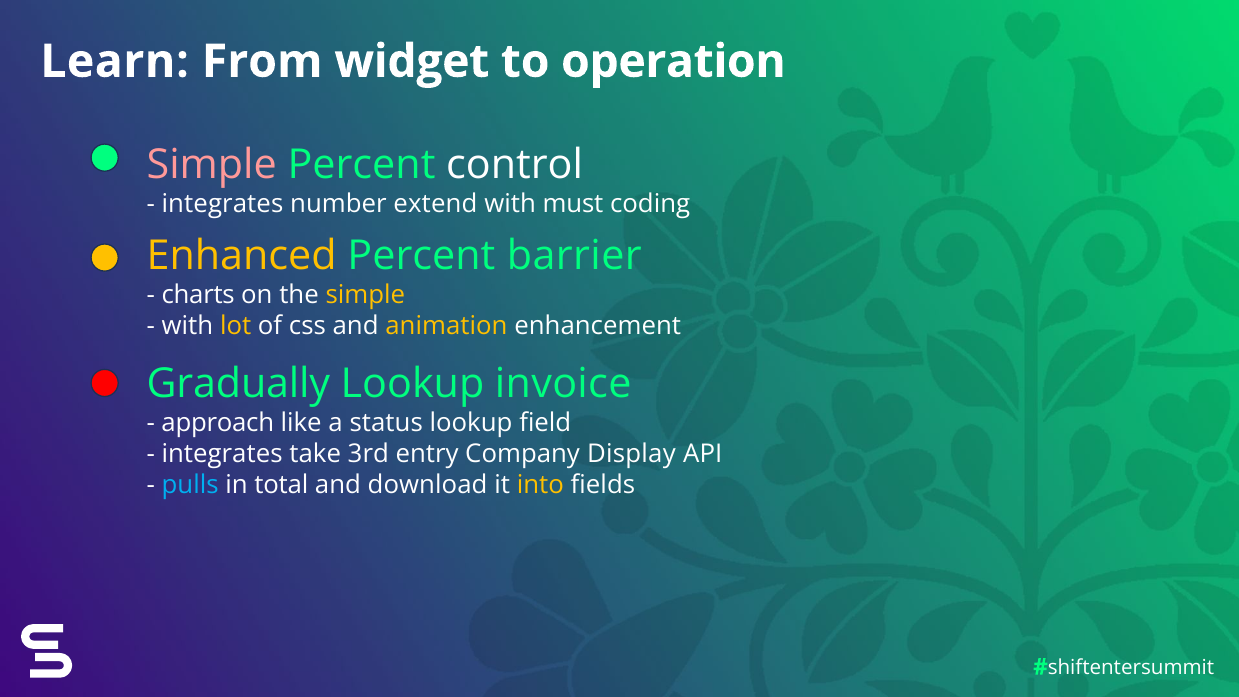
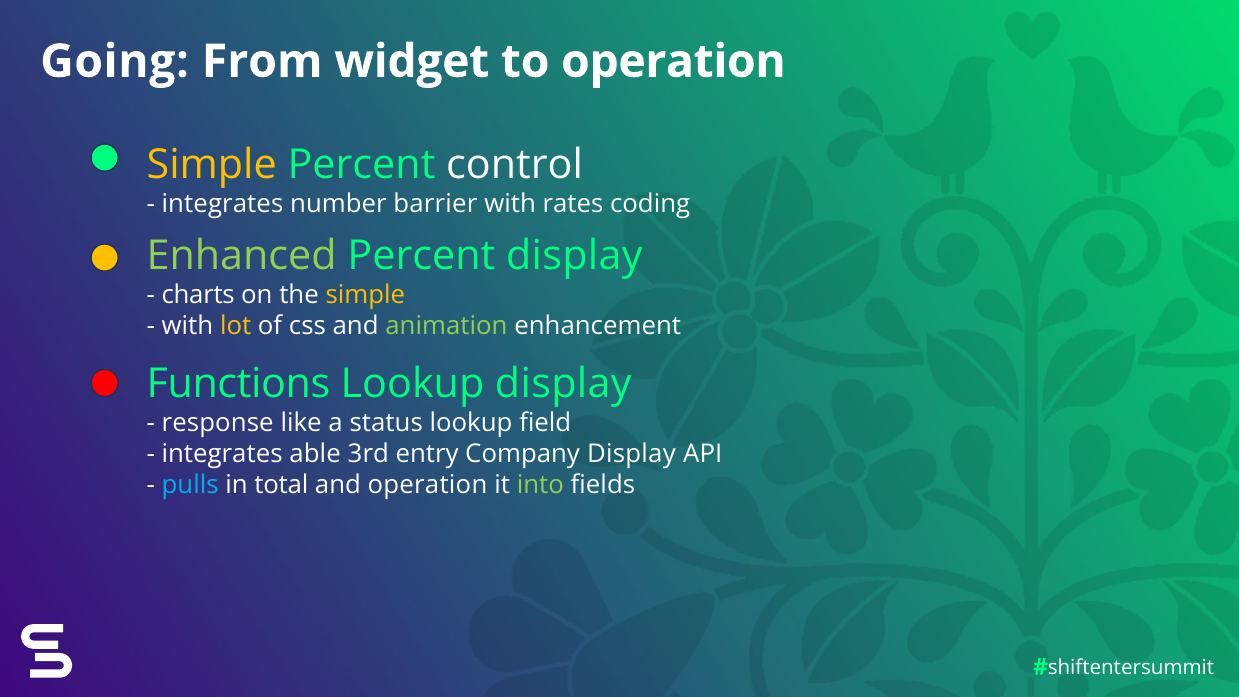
Learn: Learn -> Going (115, 61)
Simple colour: pink -> yellow (212, 165)
extend: extend -> barrier (435, 204)
must: must -> rates (573, 204)
Enhanced colour: yellow -> light green (242, 256)
Percent barrier: barrier -> display (574, 256)
animation colour: yellow -> light green (446, 326)
Gradually: Gradually -> Functions (238, 383)
Lookup invoice: invoice -> display (563, 383)
approach: approach -> response (218, 423)
take: take -> able (315, 454)
and download: download -> operation (428, 485)
into colour: yellow -> light green (540, 485)
